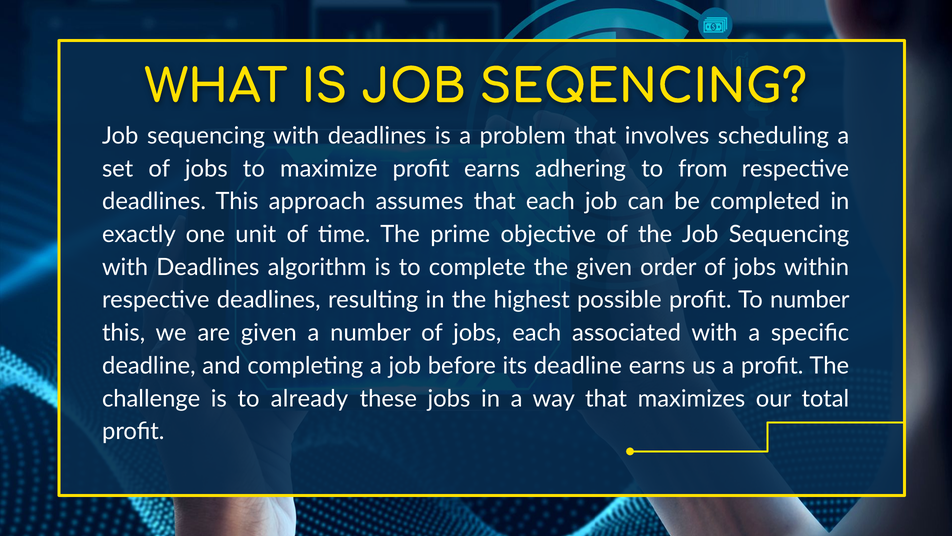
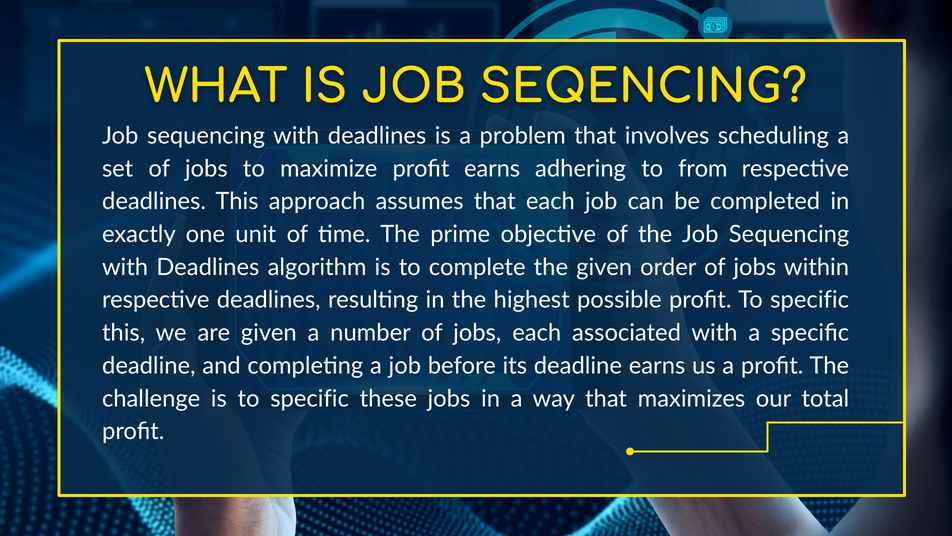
profit To number: number -> specific (810, 300)
is to already: already -> specific (310, 398)
